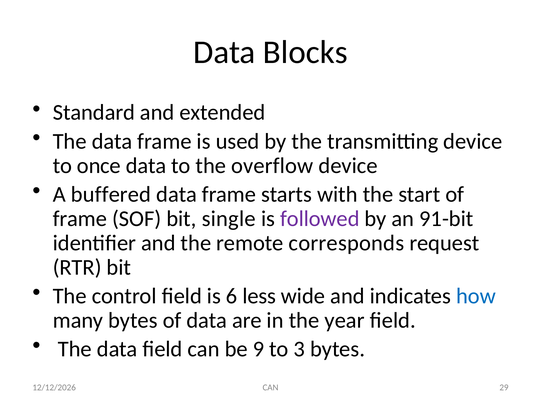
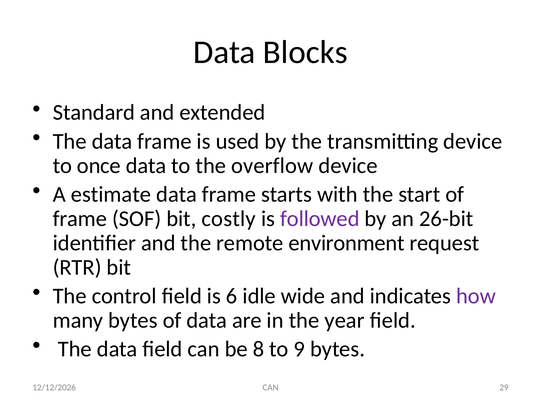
buffered: buffered -> estimate (111, 194)
single: single -> costly (229, 219)
91-bit: 91-bit -> 26-bit (446, 219)
corresponds: corresponds -> environment (347, 243)
less: less -> idle (259, 296)
how colour: blue -> purple (476, 296)
9: 9 -> 8 (258, 349)
3: 3 -> 9 (299, 349)
